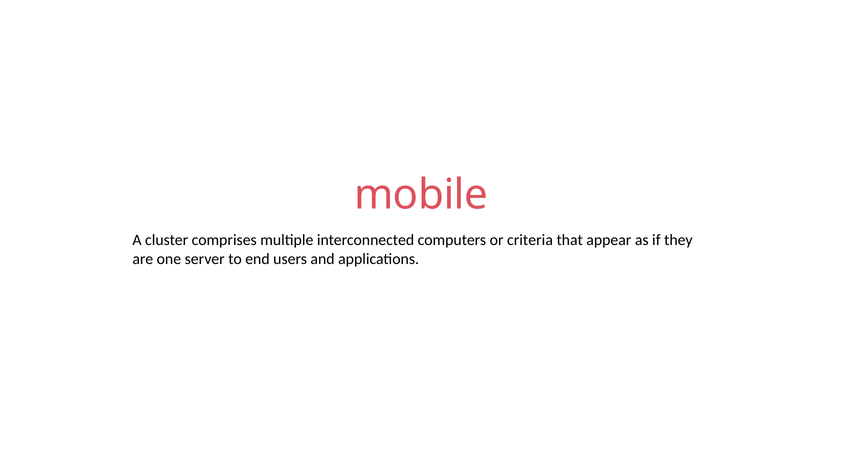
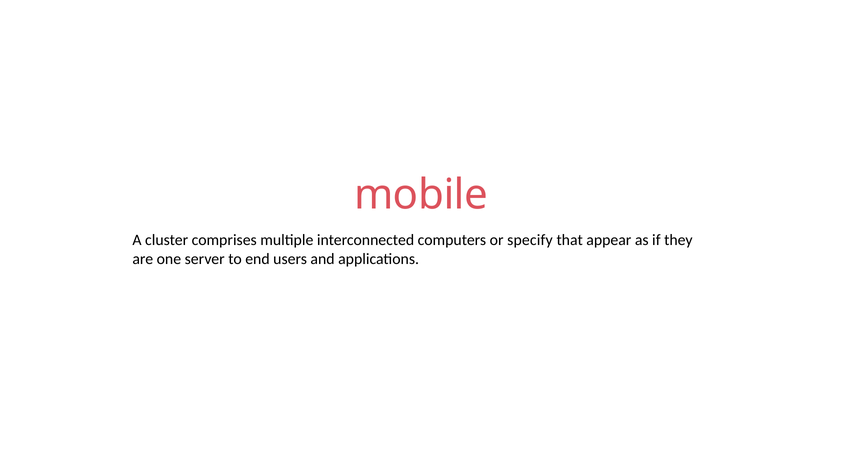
criteria: criteria -> specify (530, 240)
